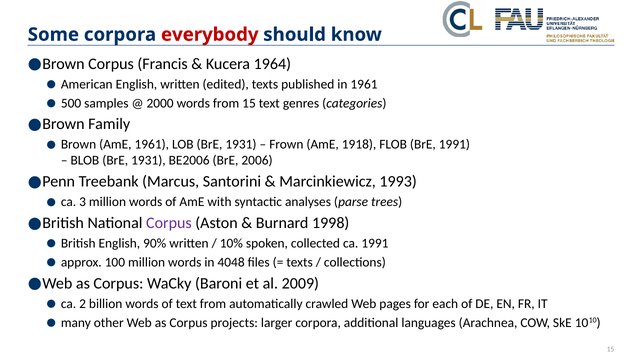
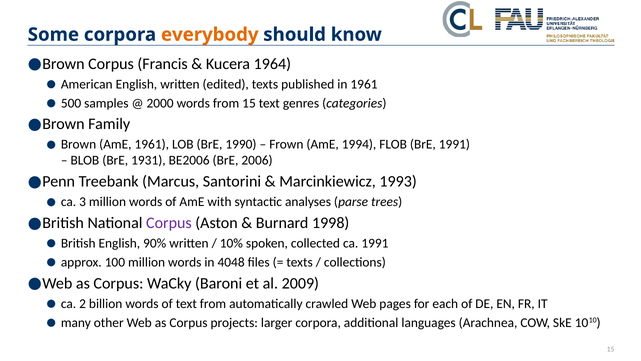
everybody colour: red -> orange (210, 35)
LOB BrE 1931: 1931 -> 1990 (241, 144)
1918: 1918 -> 1994 (359, 144)
